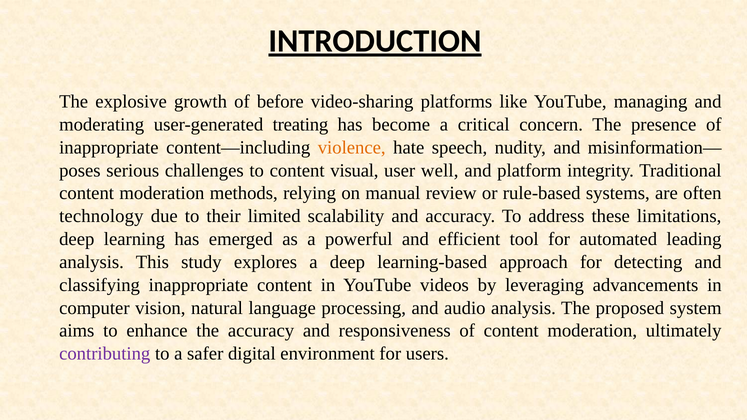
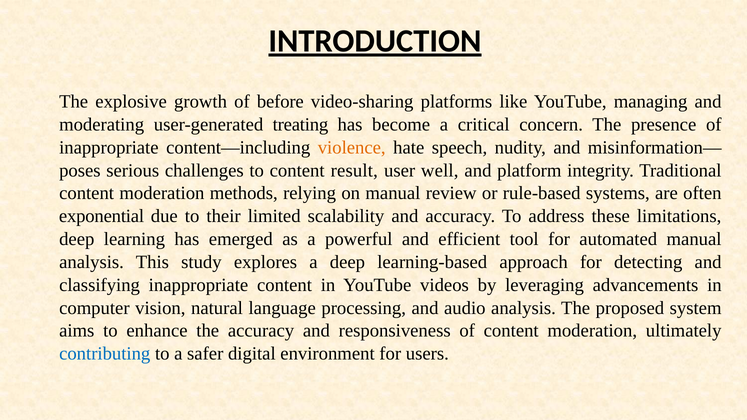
visual: visual -> result (354, 170)
technology: technology -> exponential (102, 216)
automated leading: leading -> manual (694, 239)
contributing colour: purple -> blue (105, 354)
